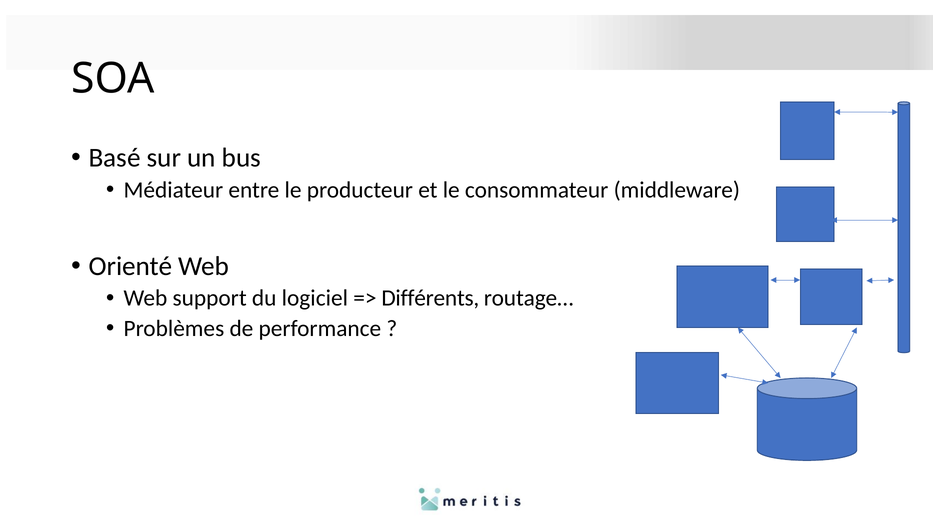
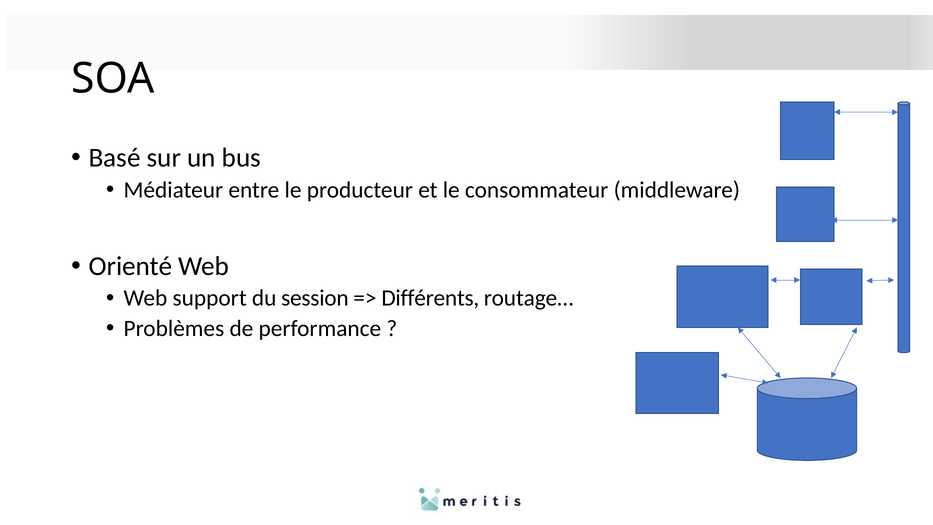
logiciel: logiciel -> session (315, 298)
